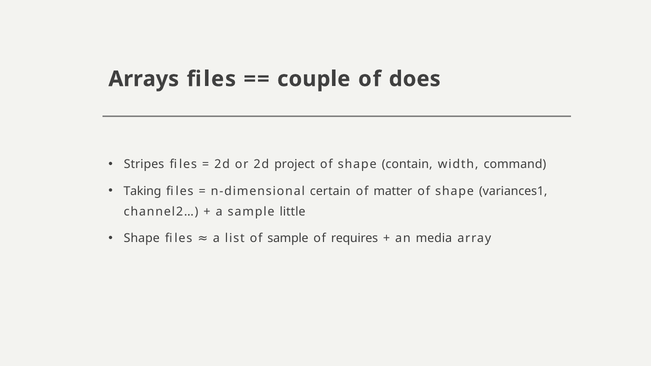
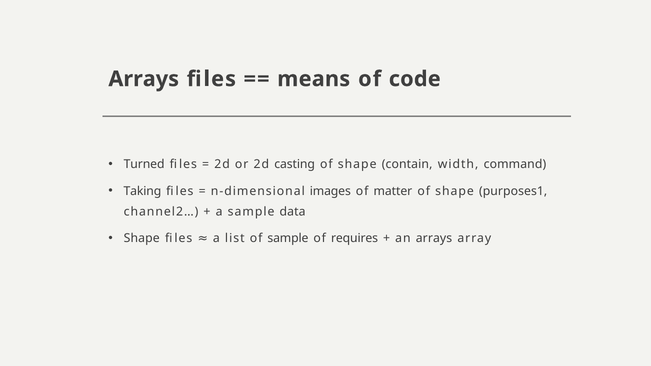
couple: couple -> means (314, 79)
does: does -> code (415, 79)
Stripes: Stripes -> Turned (144, 164)
project: project -> casting (295, 164)
certain: certain -> images (330, 191)
variances1: variances1 -> purposes1 (513, 191)
little: little -> data (293, 212)
an media: media -> arrays (434, 238)
